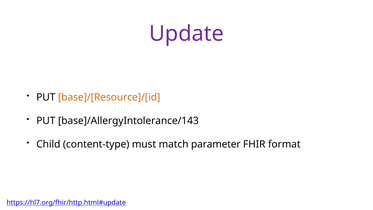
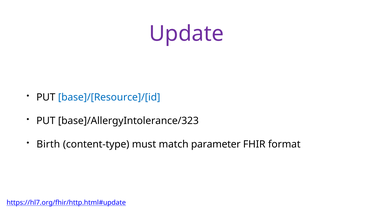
base]/[Resource]/[id colour: orange -> blue (109, 97)
base]/AllergyIntolerance/143: base]/AllergyIntolerance/143 -> base]/AllergyIntolerance/323 (128, 121)
Child: Child -> Birth (48, 144)
